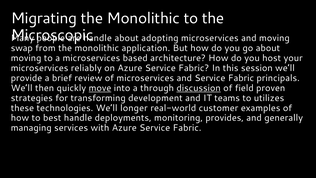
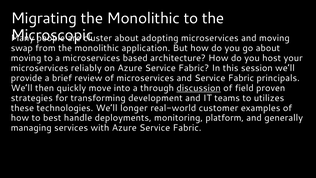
handle: handle -> cluster (98, 38)
move underline: present -> none (100, 88)
provides: provides -> platform (225, 118)
